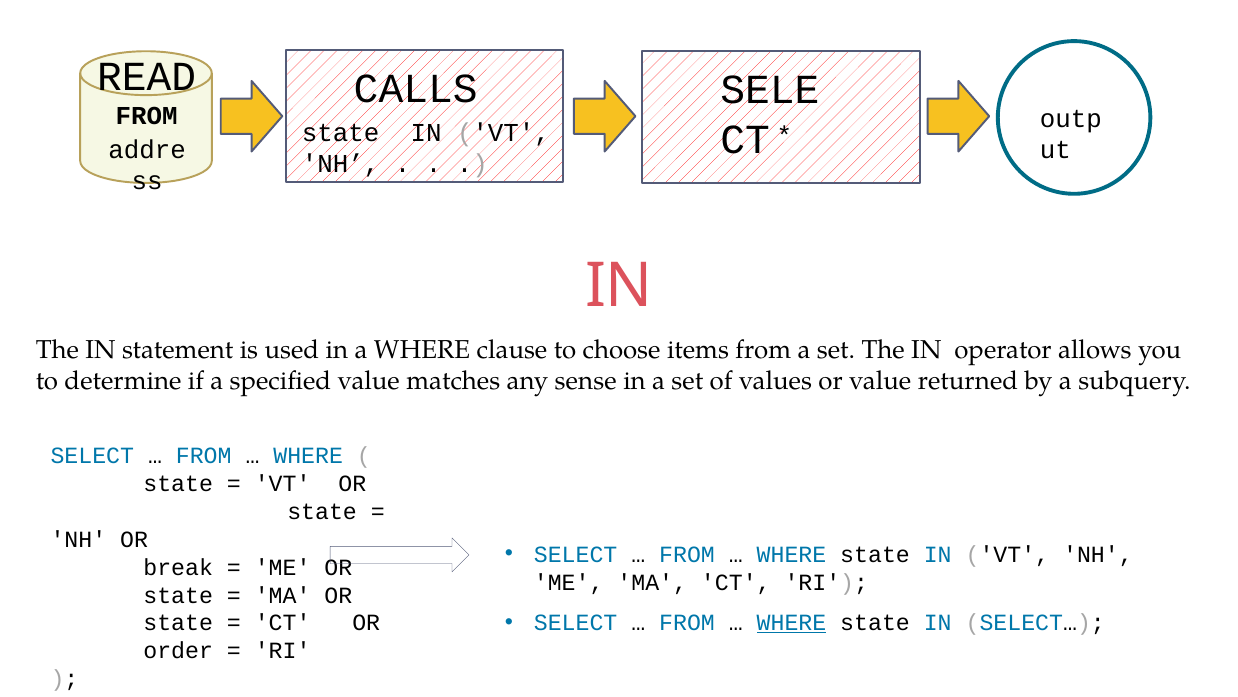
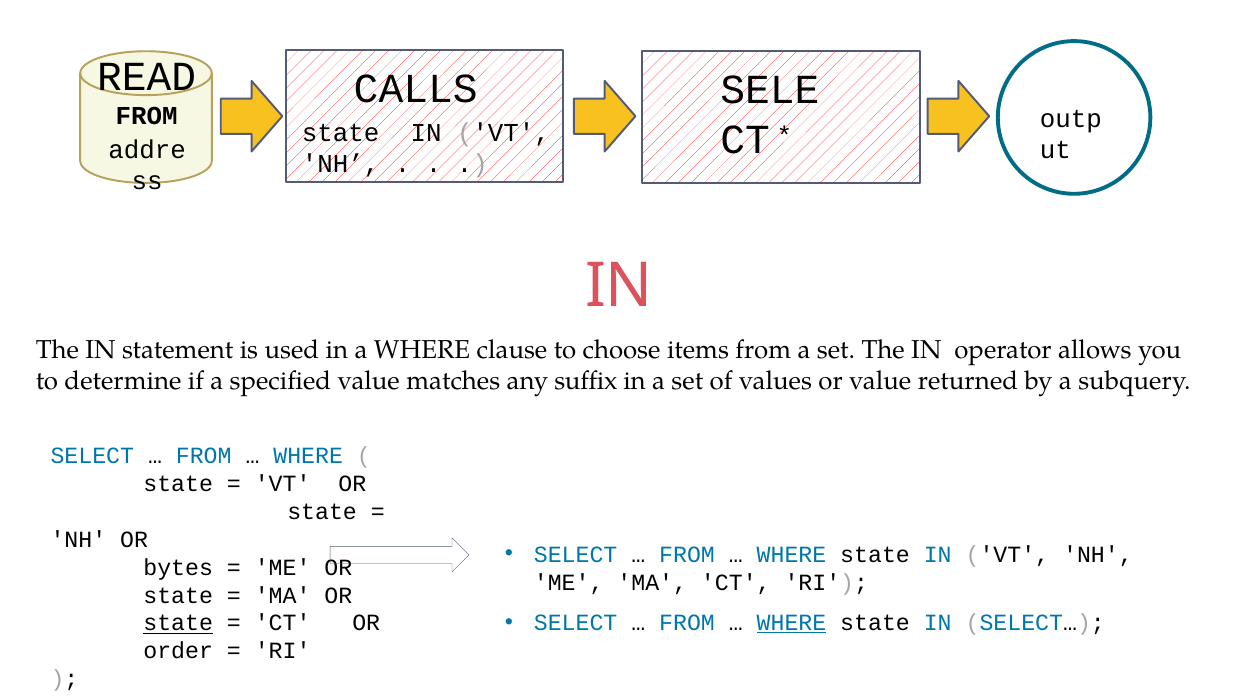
sense: sense -> suffix (586, 381)
break: break -> bytes (178, 567)
state underline: none -> present (178, 623)
